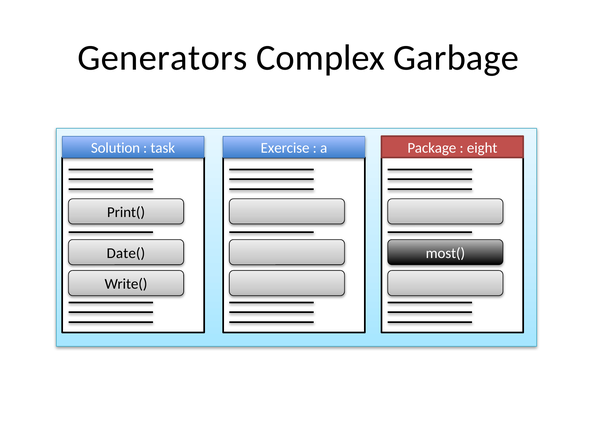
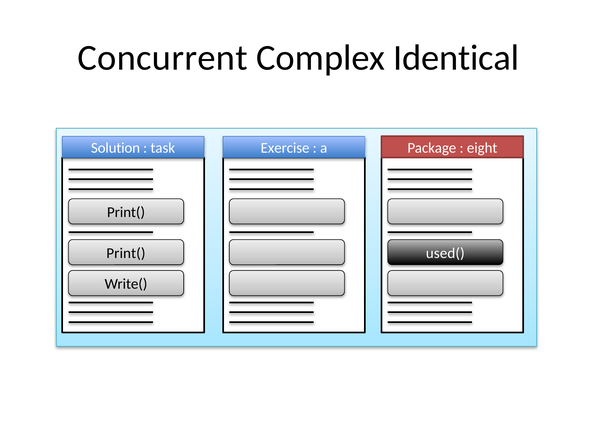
Generators: Generators -> Concurrent (163, 58)
Garbage: Garbage -> Identical (456, 58)
Date(: Date( -> Print( (126, 253)
most(: most( -> used( (445, 253)
